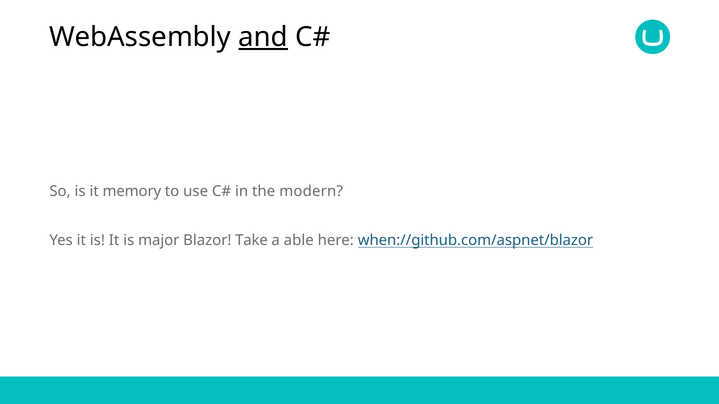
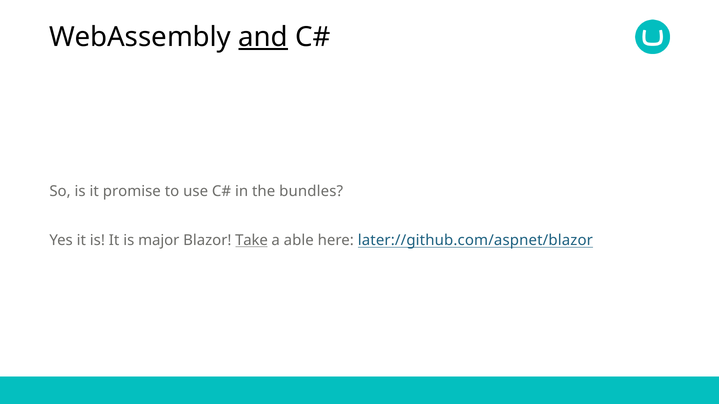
memory: memory -> promise (132, 191)
modern: modern -> bundles (311, 191)
Take underline: none -> present (252, 241)
when://github.com/aspnet/blazor: when://github.com/aspnet/blazor -> later://github.com/aspnet/blazor (475, 241)
